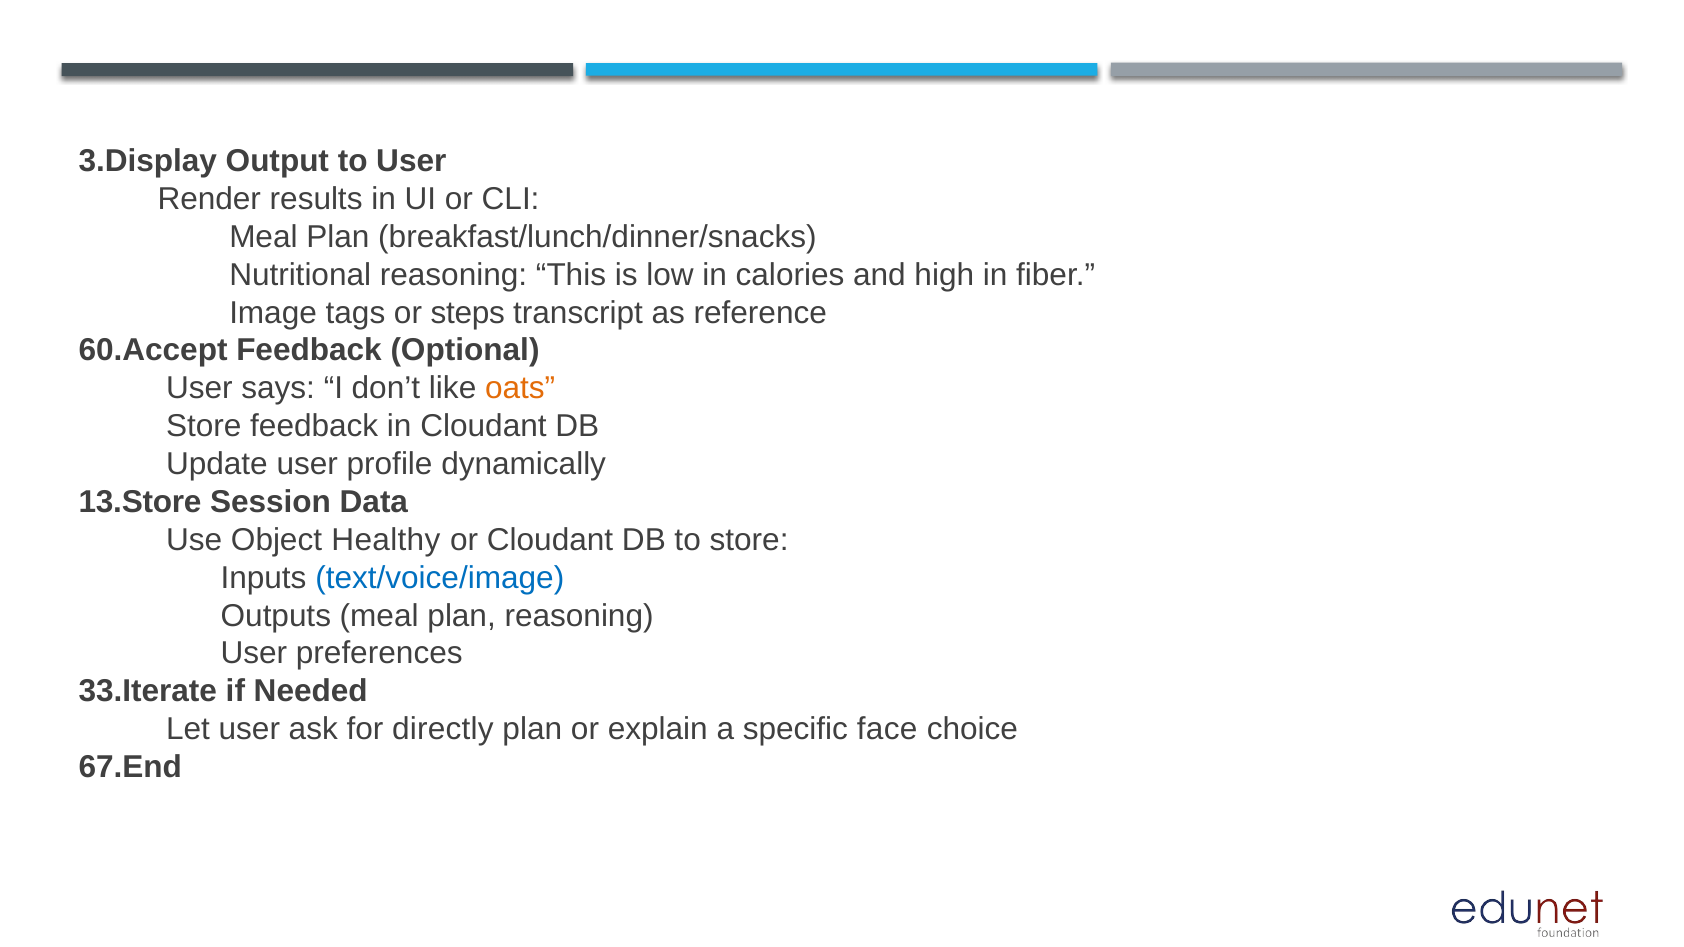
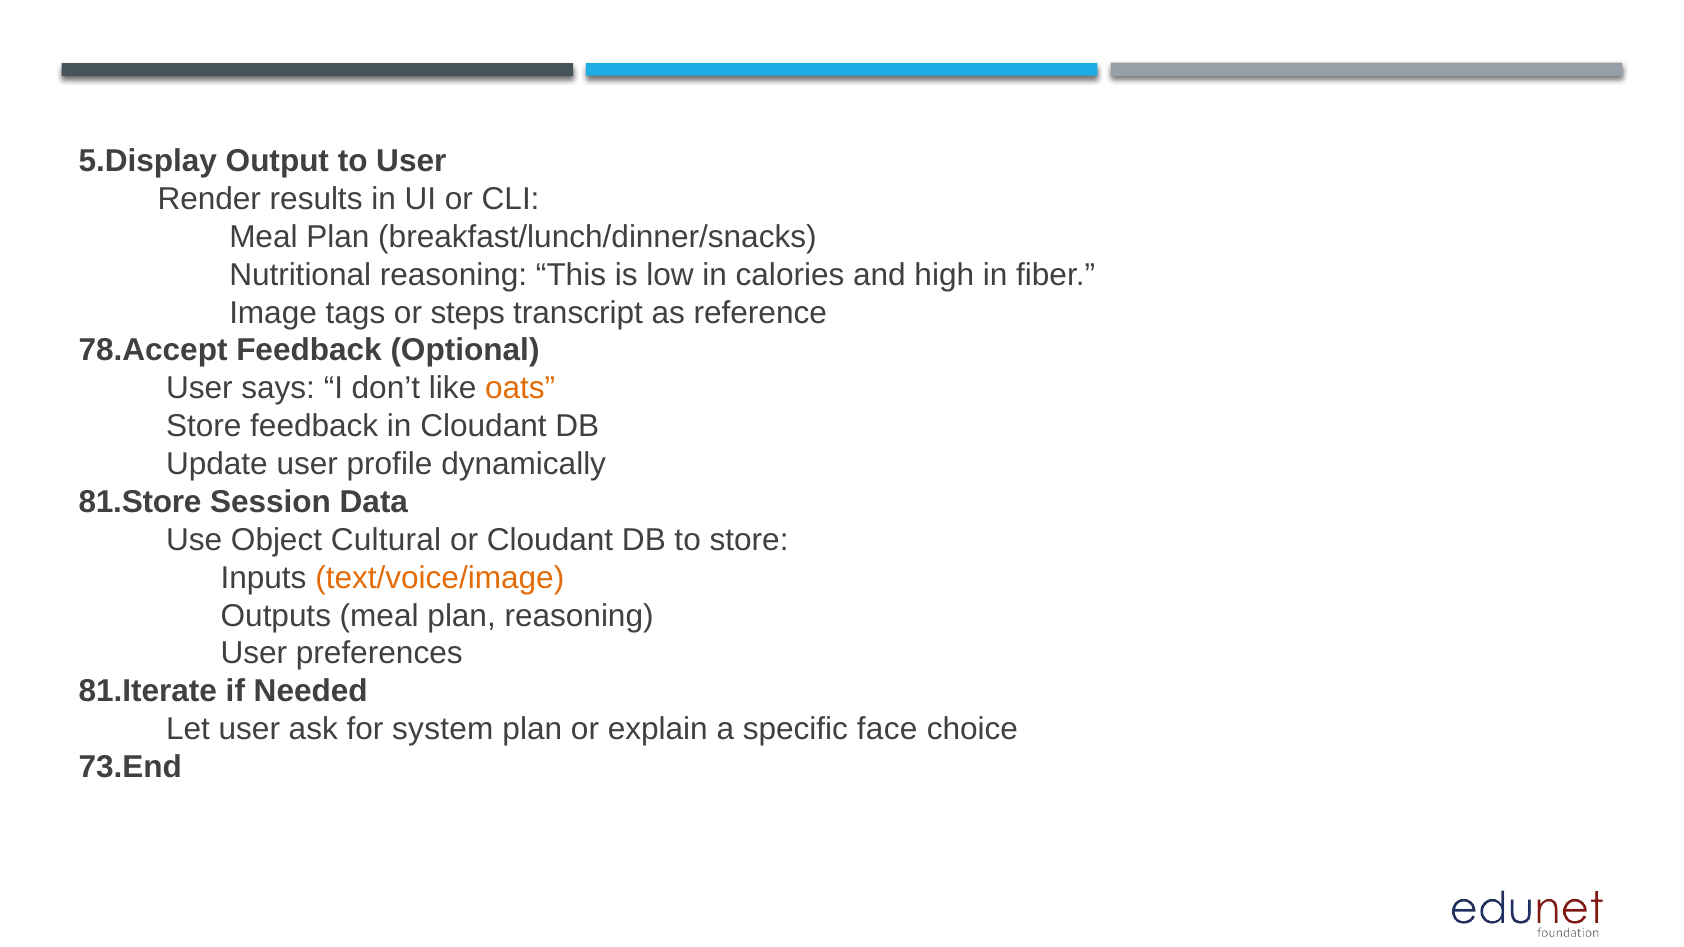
3.Display: 3.Display -> 5.Display (148, 161)
60.Accept: 60.Accept -> 78.Accept (153, 351)
13.Store: 13.Store -> 81.Store (140, 502)
Healthy: Healthy -> Cultural (386, 540)
text/voice/image colour: blue -> orange (440, 578)
33.Iterate: 33.Iterate -> 81.Iterate (148, 692)
directly: directly -> system (443, 729)
67.End: 67.End -> 73.End (130, 767)
